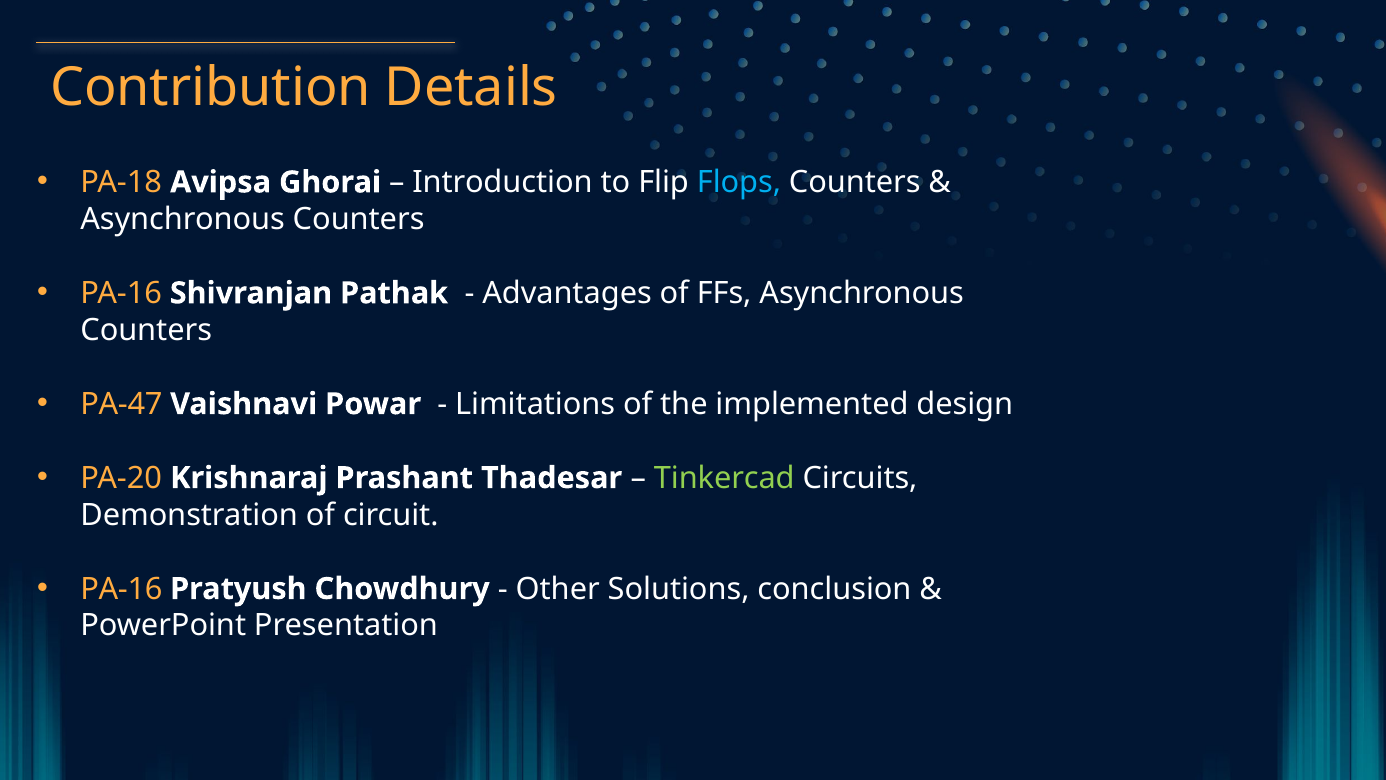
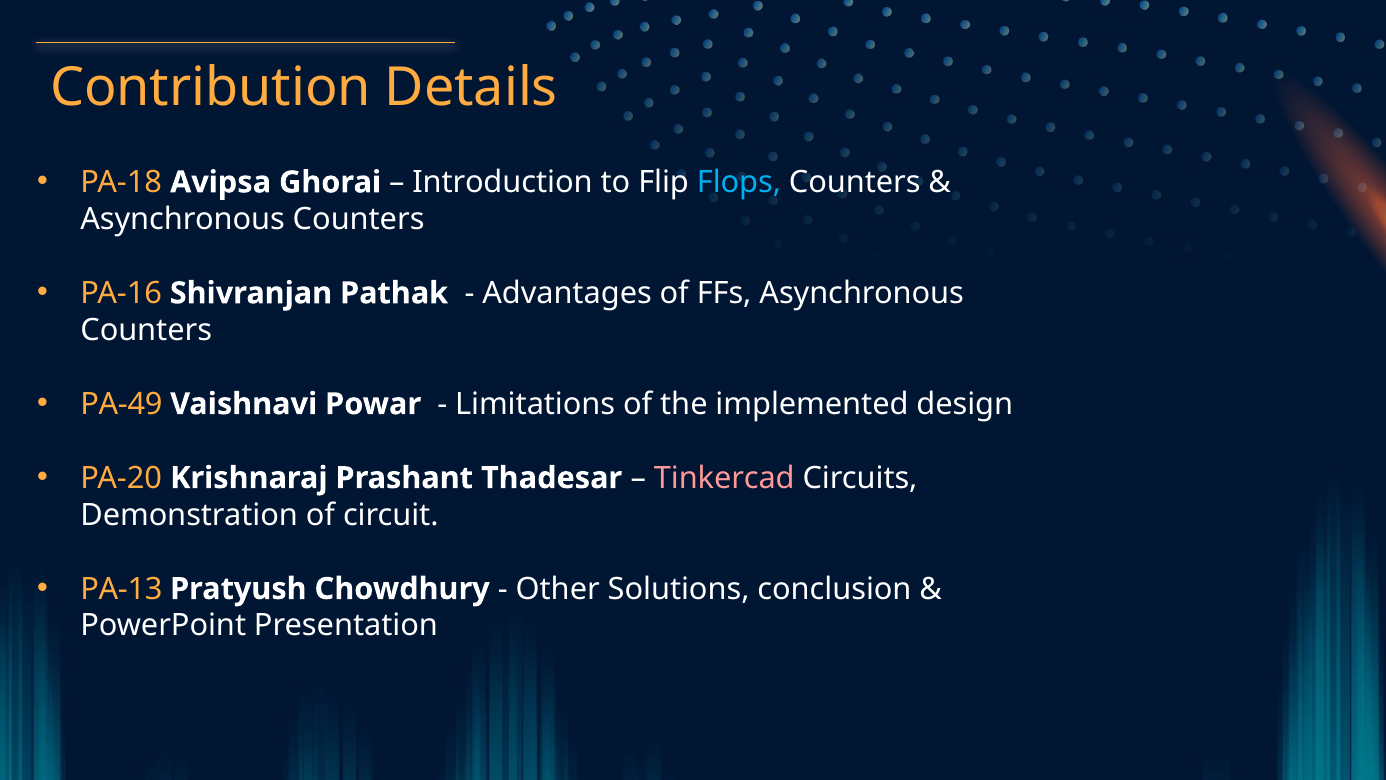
PA-47: PA-47 -> PA-49 (121, 404)
Tinkercad colour: light green -> pink (724, 478)
PA-16: PA-16 -> PA-13 (121, 589)
